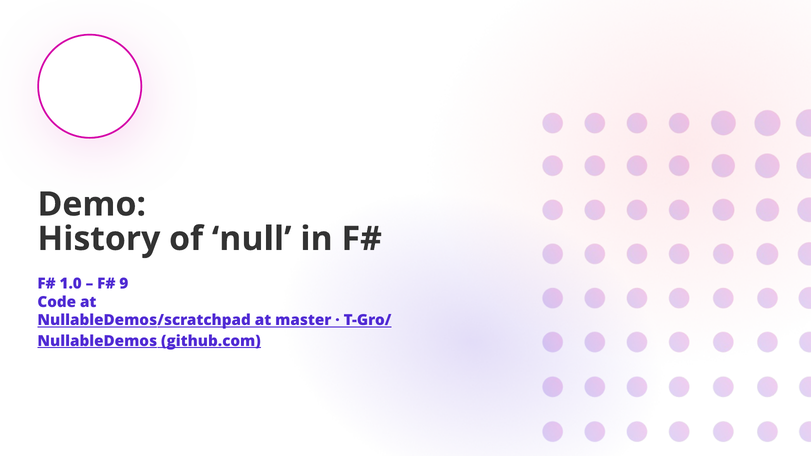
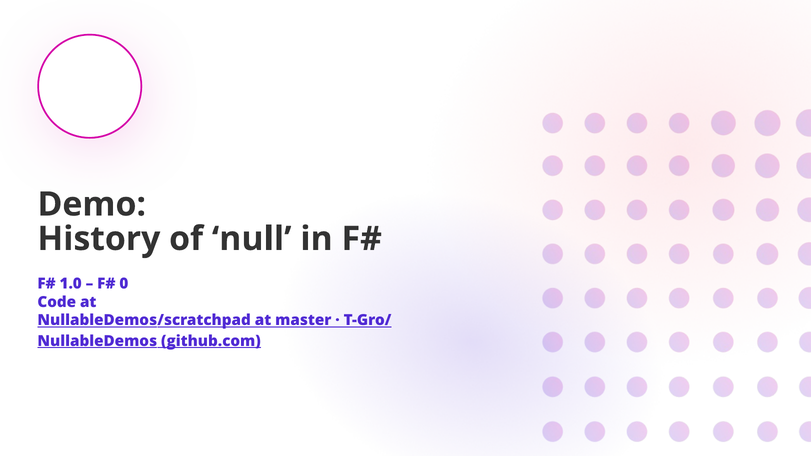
9: 9 -> 0 (124, 284)
